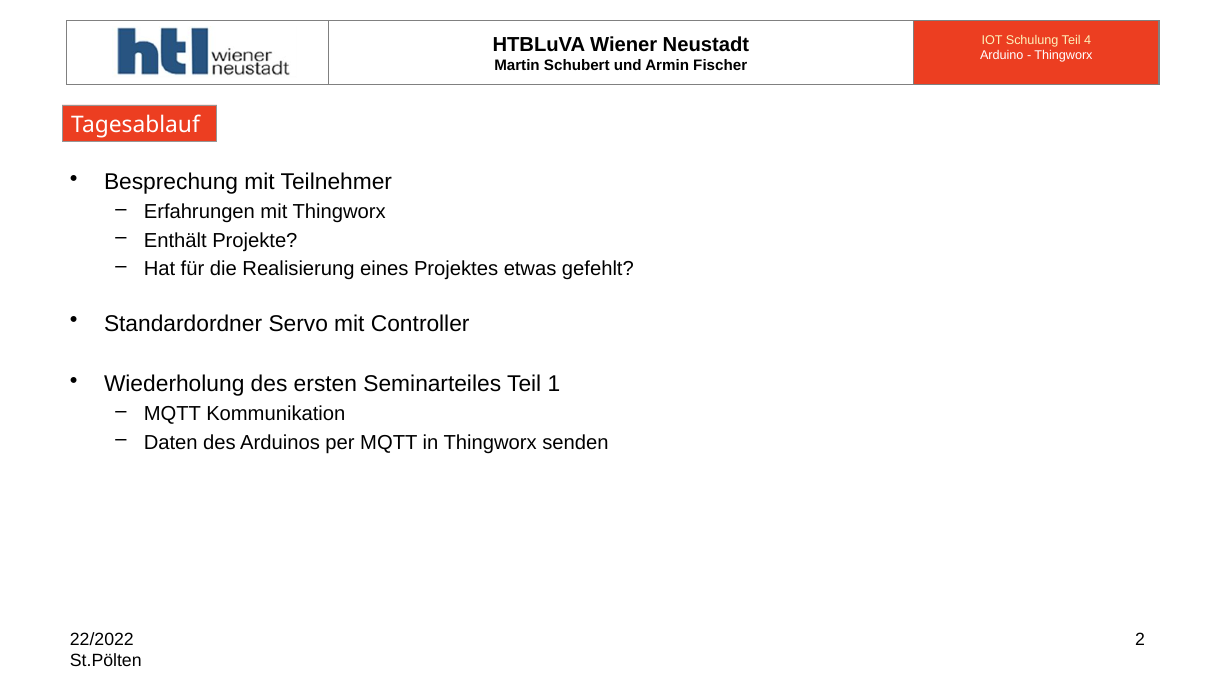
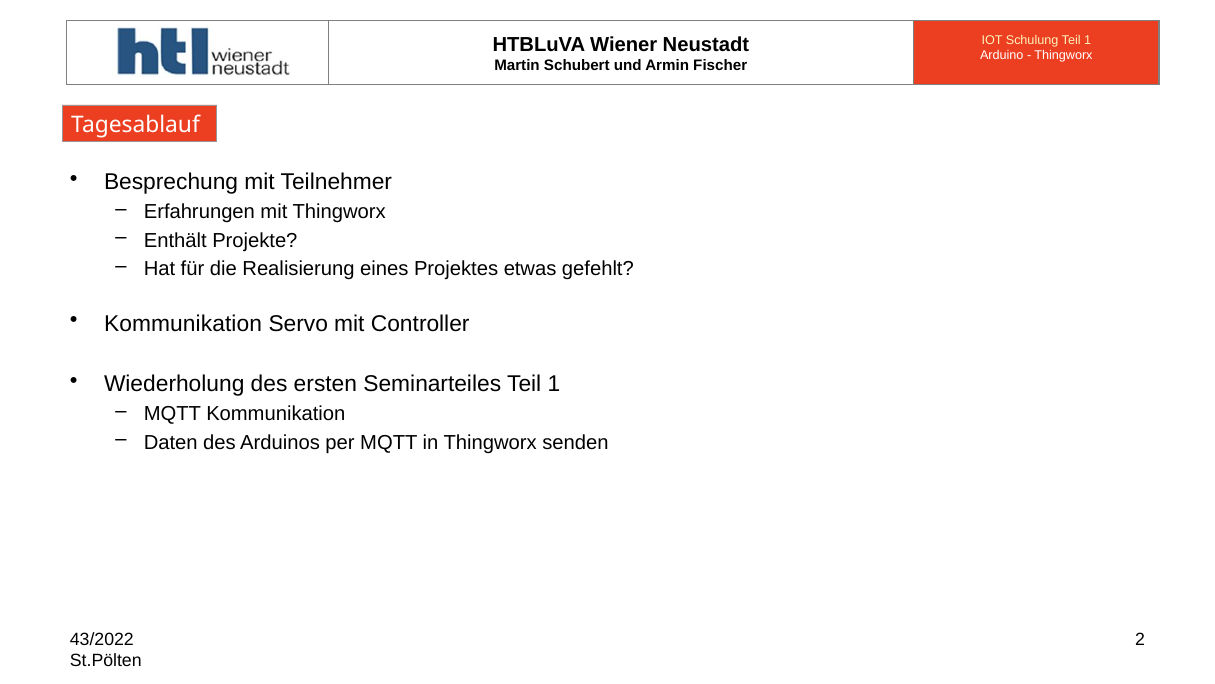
4: 4 -> 1 (1088, 40)
Standardordner: Standardordner -> Kommunikation (183, 324)
22/2022: 22/2022 -> 43/2022 (102, 639)
